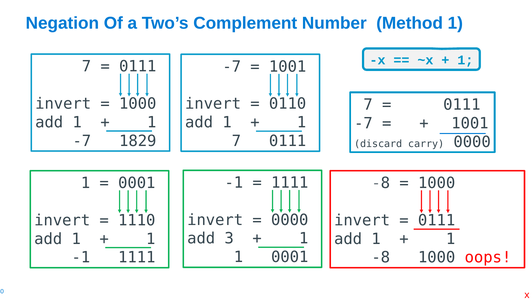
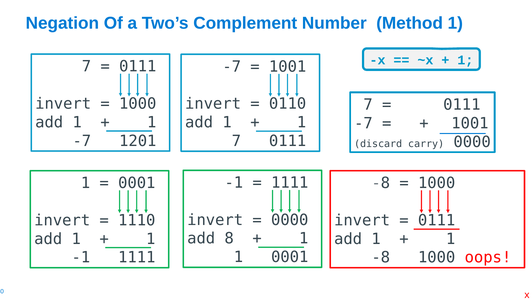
1829: 1829 -> 1201 (138, 141)
3: 3 -> 8 (229, 239)
